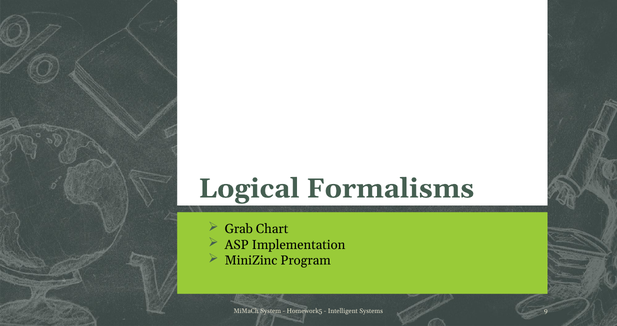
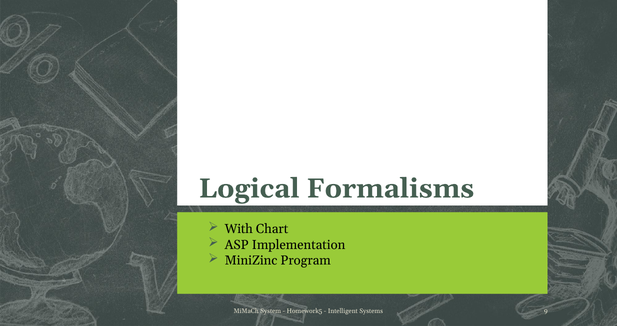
Grab: Grab -> With (239, 229)
